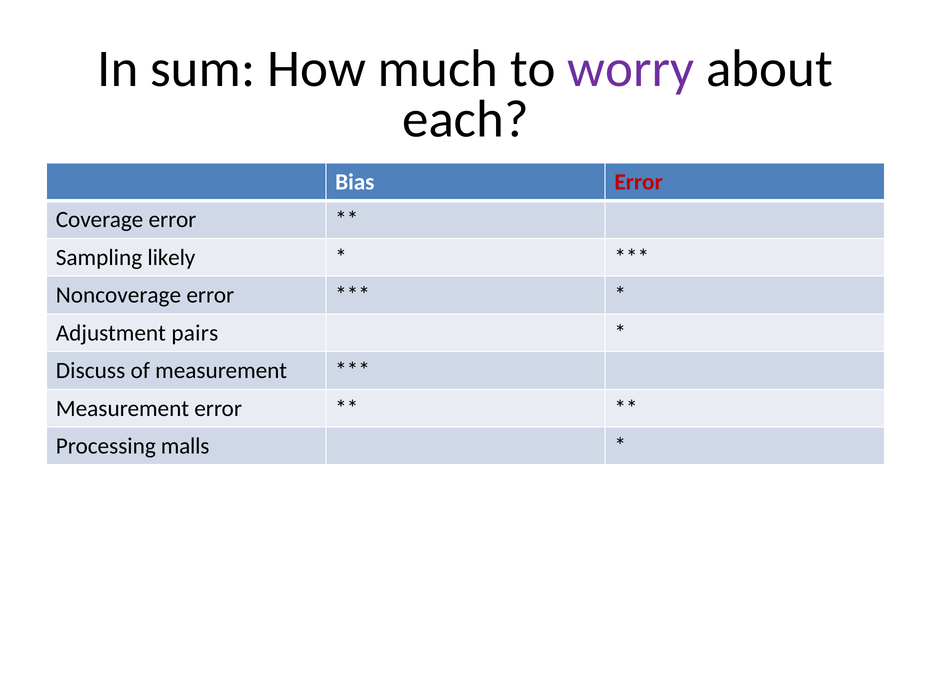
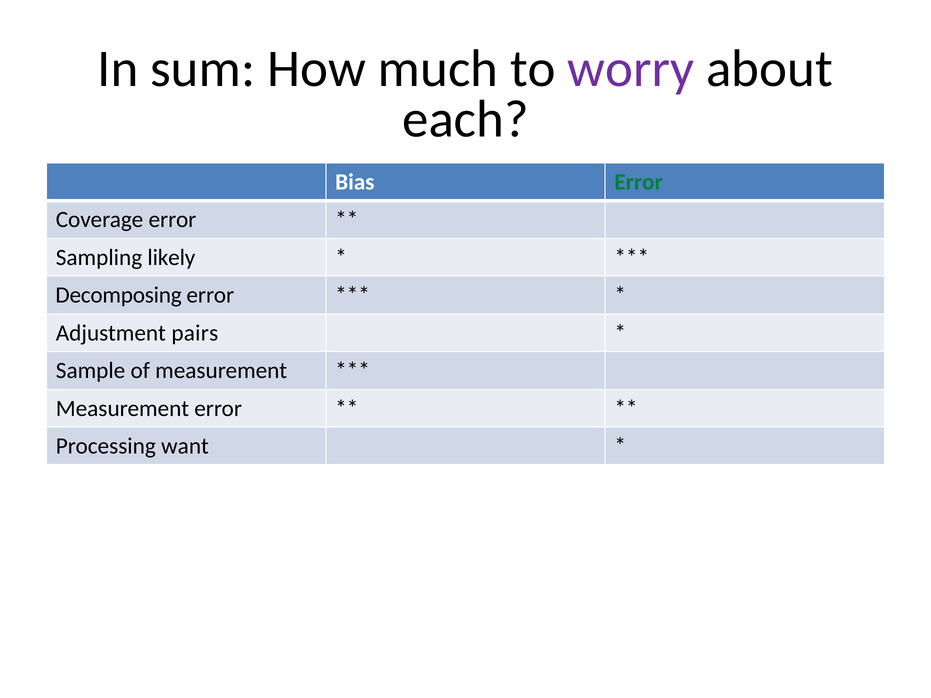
Error colour: red -> green (639, 182)
Noncoverage: Noncoverage -> Decomposing (119, 295)
Discuss: Discuss -> Sample (91, 371)
malls: malls -> want (185, 446)
